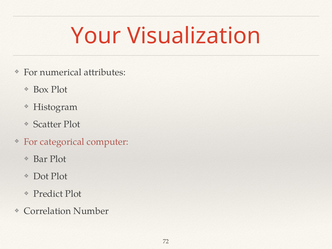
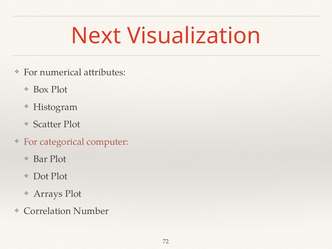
Your: Your -> Next (96, 36)
Predict: Predict -> Arrays (48, 194)
